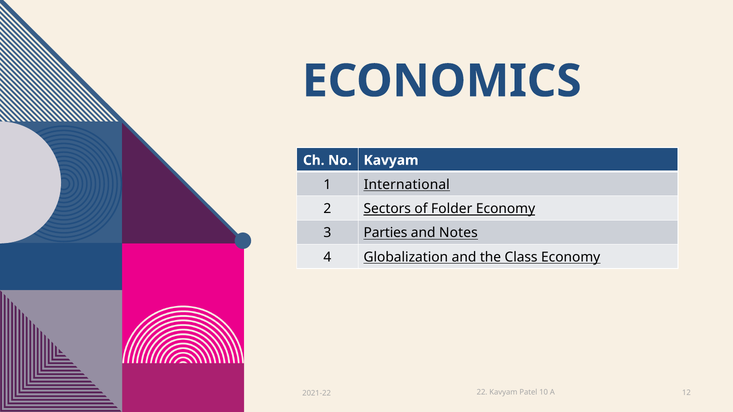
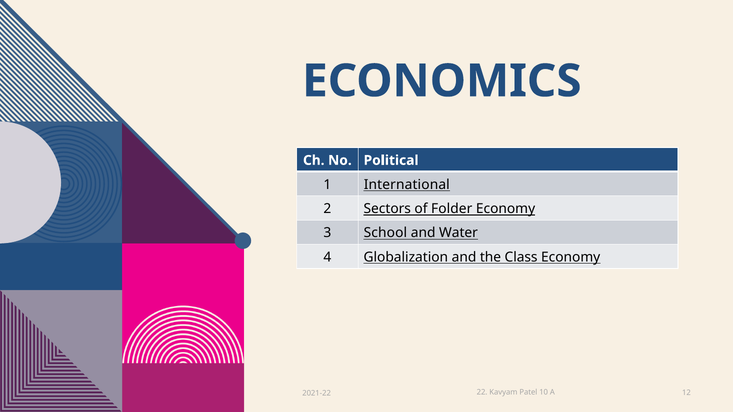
No Kavyam: Kavyam -> Political (391, 160)
Parties: Parties -> School (385, 233)
Notes: Notes -> Water (458, 233)
